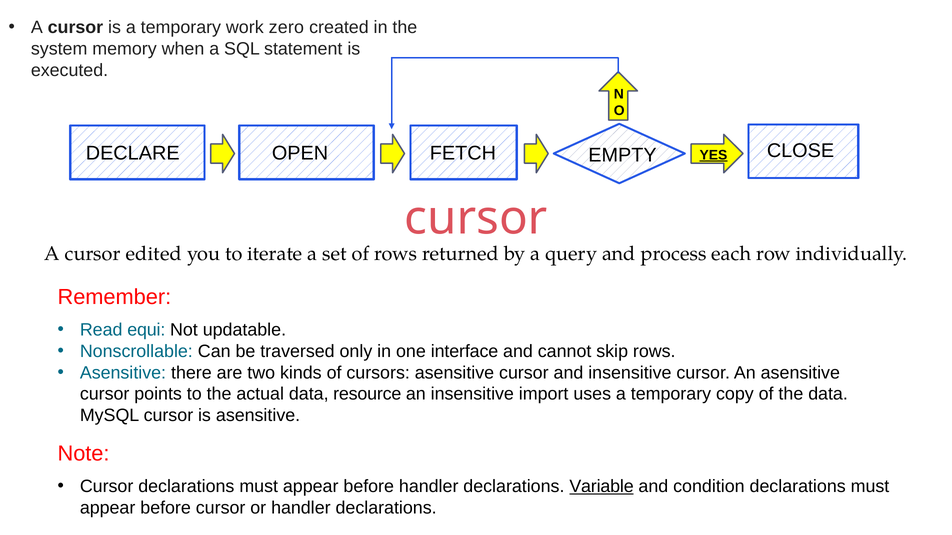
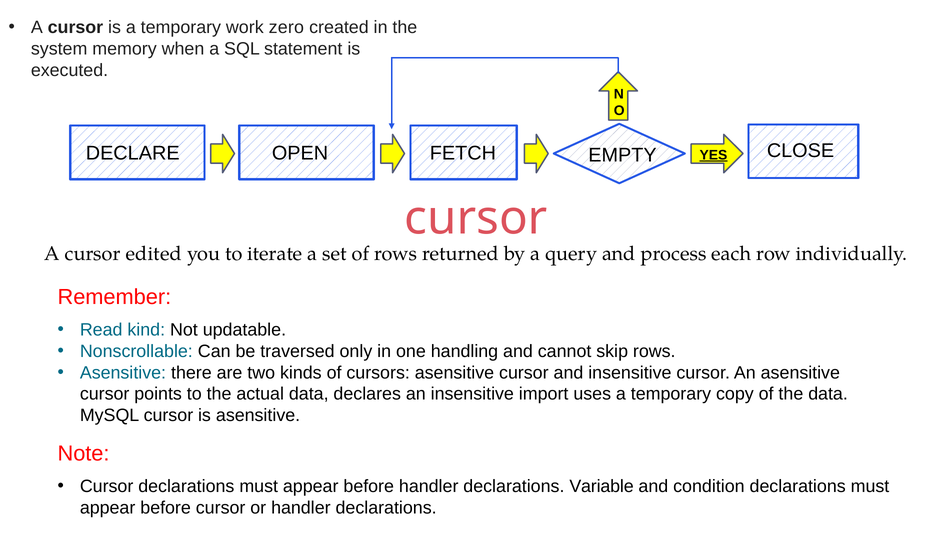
equi: equi -> kind (146, 330)
interface: interface -> handling (464, 352)
resource: resource -> declares (367, 394)
Variable underline: present -> none (602, 487)
